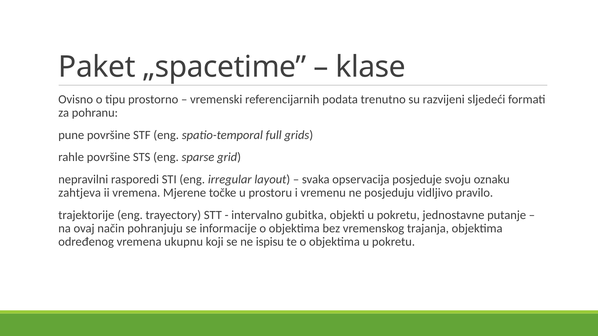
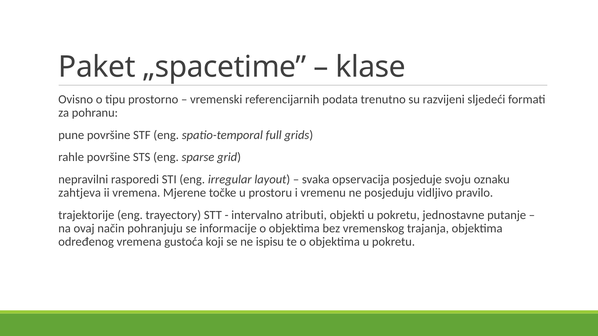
gubitka: gubitka -> atributi (306, 215)
ukupnu: ukupnu -> gustoća (184, 242)
